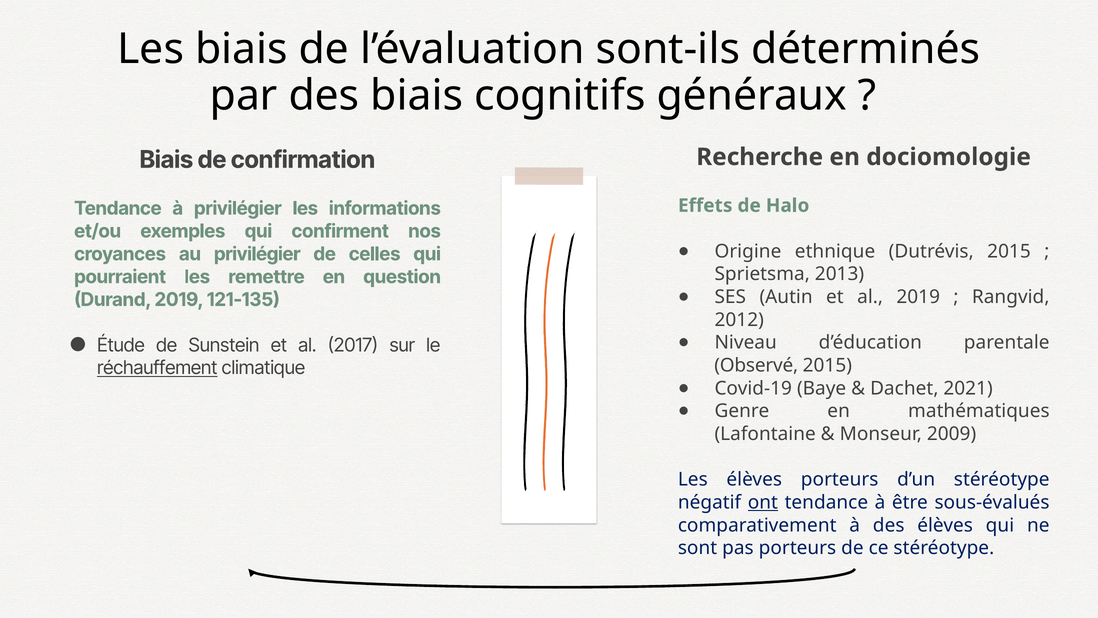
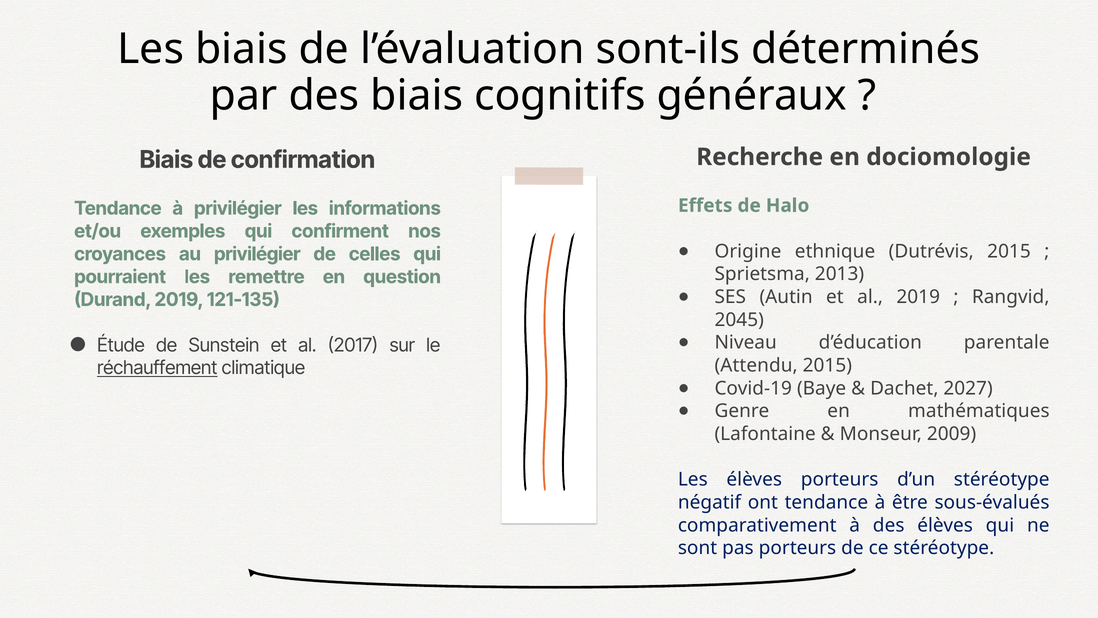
2012: 2012 -> 2045 (739, 320)
Observé: Observé -> Attendu (756, 365)
2021: 2021 -> 2027 (968, 388)
ont underline: present -> none (763, 502)
